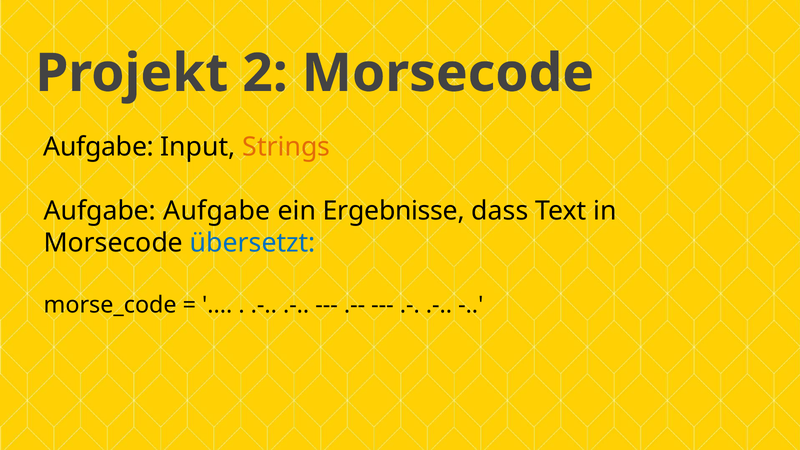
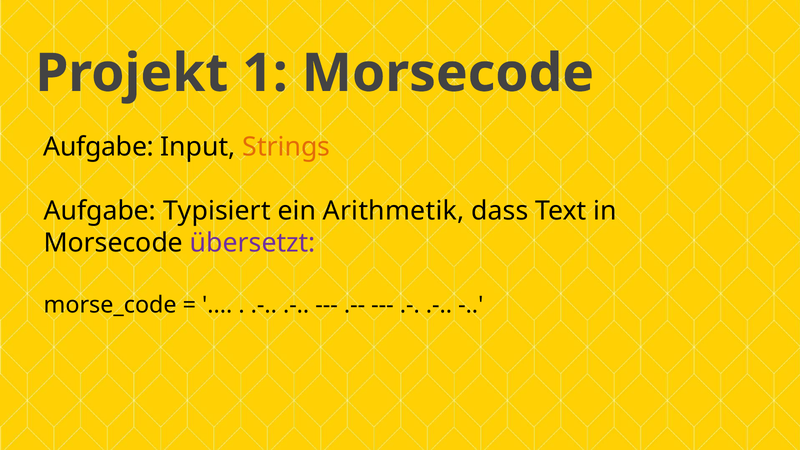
2: 2 -> 1 (265, 73)
Aufgabe Aufgabe: Aufgabe -> Typisiert (217, 211)
Ergebnisse: Ergebnisse -> Arithmetik (394, 211)
übersetzt colour: blue -> purple (253, 243)
